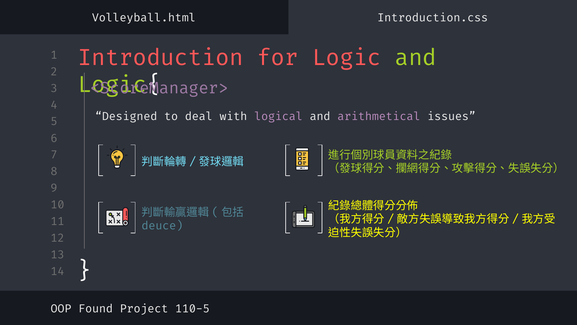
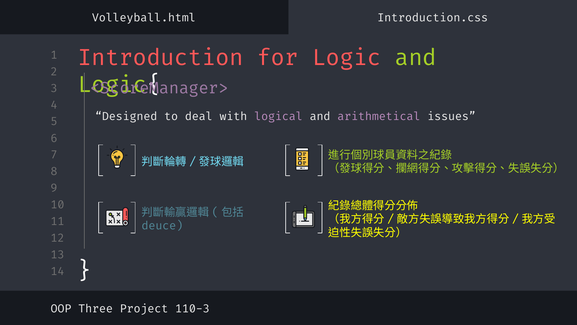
Found: Found -> Three (96, 308)
110-5: 110-5 -> 110-3 (192, 308)
